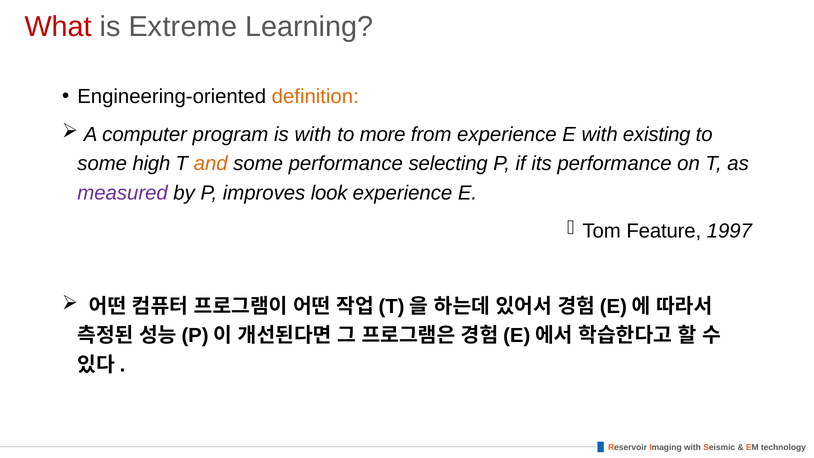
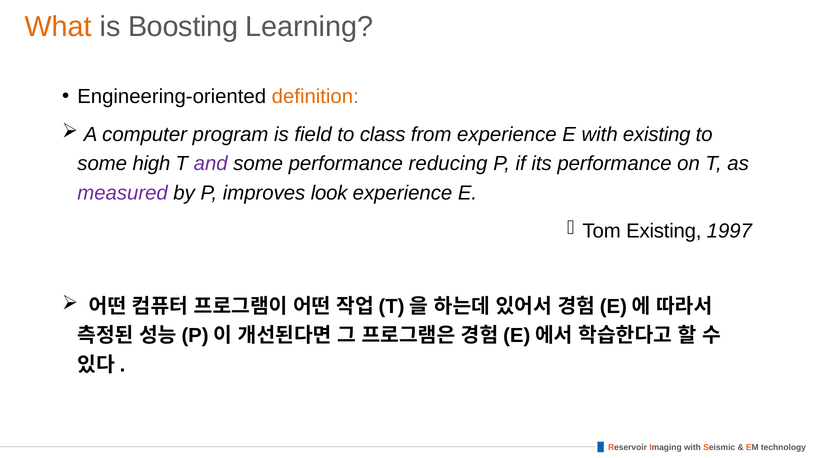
What colour: red -> orange (58, 27)
Extreme: Extreme -> Boosting (183, 27)
is with: with -> field (313, 134)
more: more -> class (383, 134)
and colour: orange -> purple (211, 164)
selecting: selecting -> reducing (448, 164)
Tom Feature: Feature -> Existing (664, 231)
